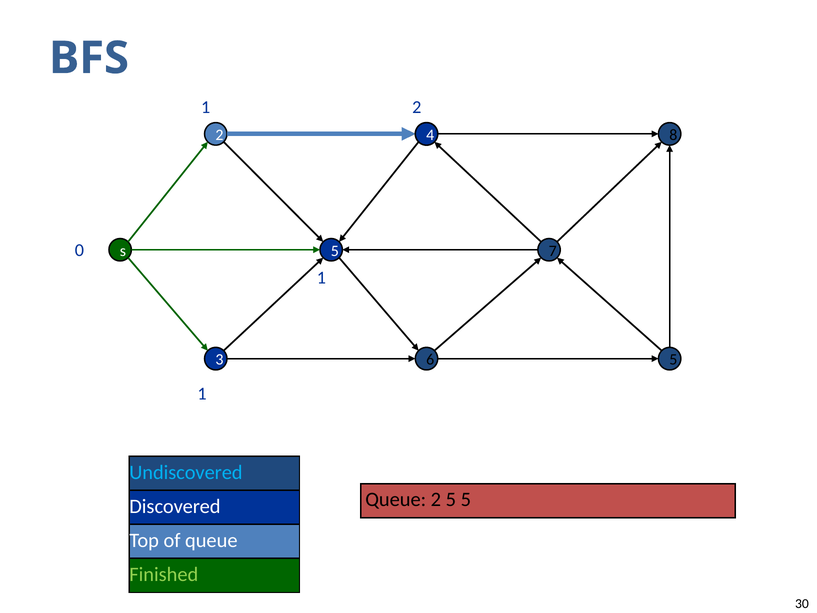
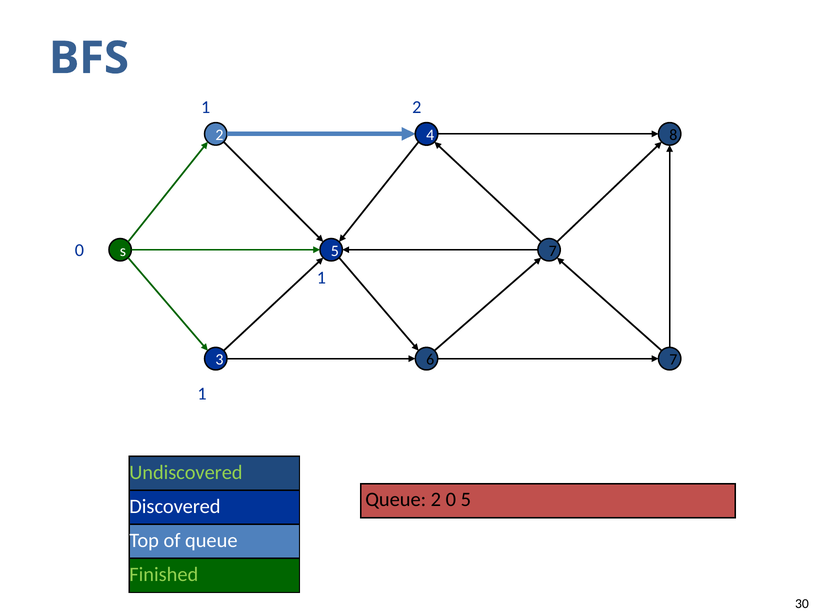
6 5: 5 -> 7 (673, 360)
Undiscovered colour: light blue -> light green (186, 472)
Queue 2 5: 5 -> 0 (451, 499)
